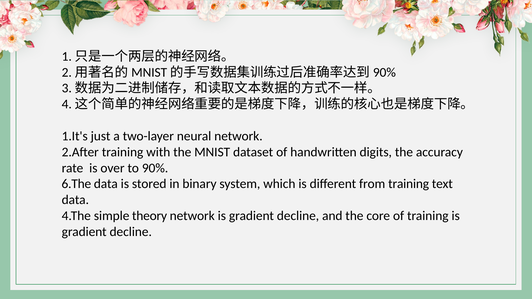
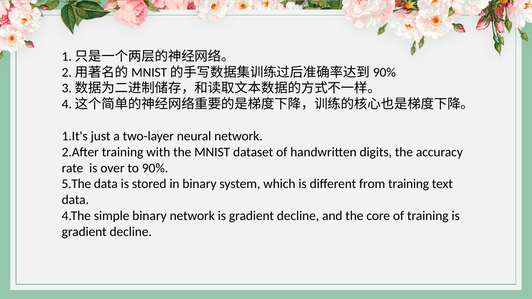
6.The: 6.The -> 5.The (76, 184)
simple theory: theory -> binary (149, 216)
